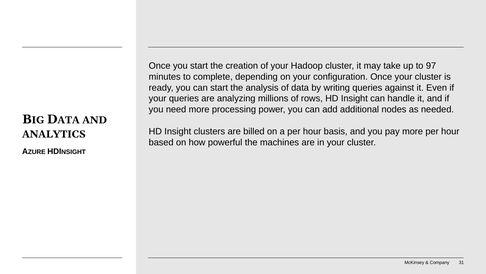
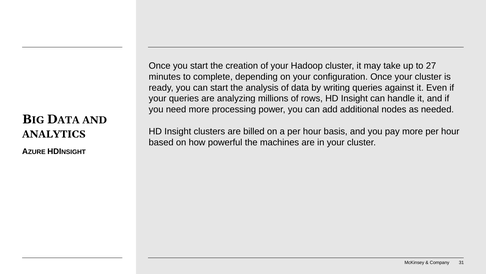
97: 97 -> 27 (431, 66)
